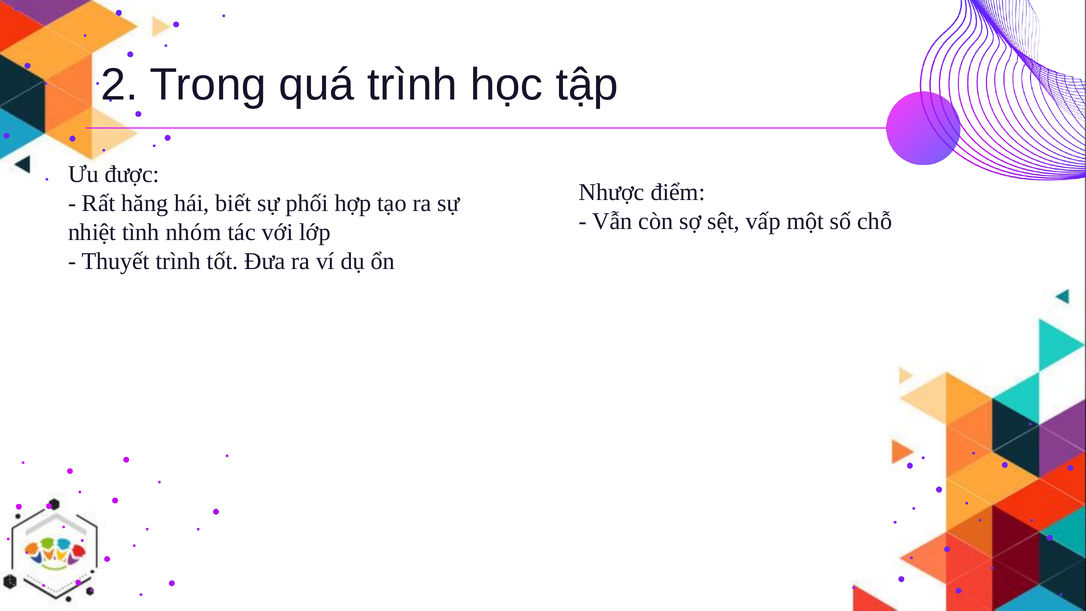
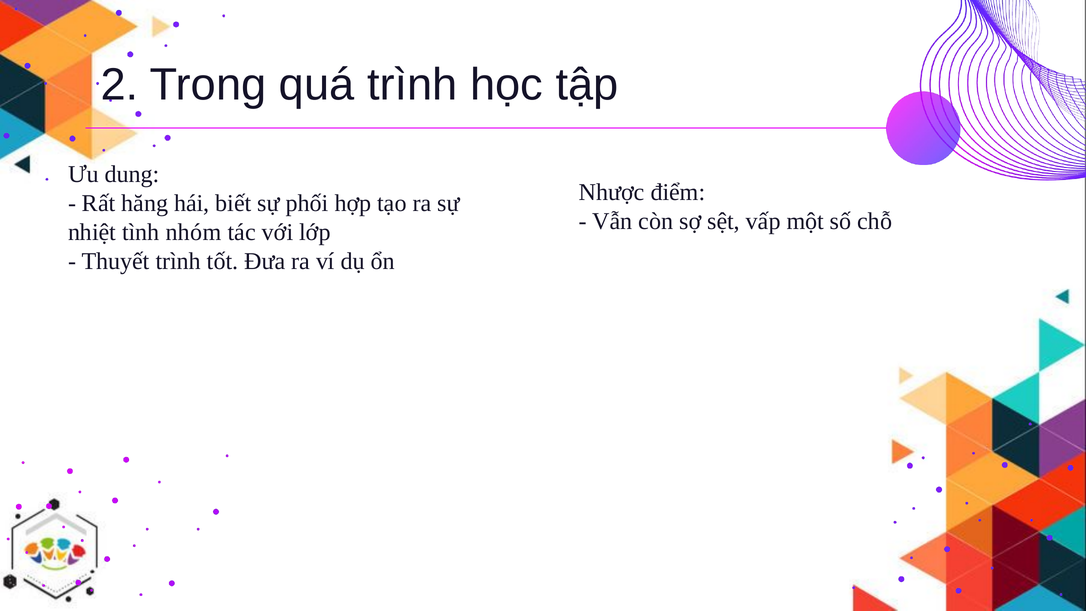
được: được -> dung (132, 174)
